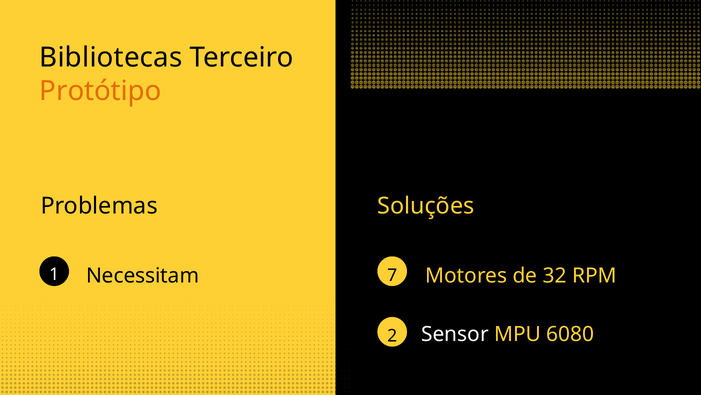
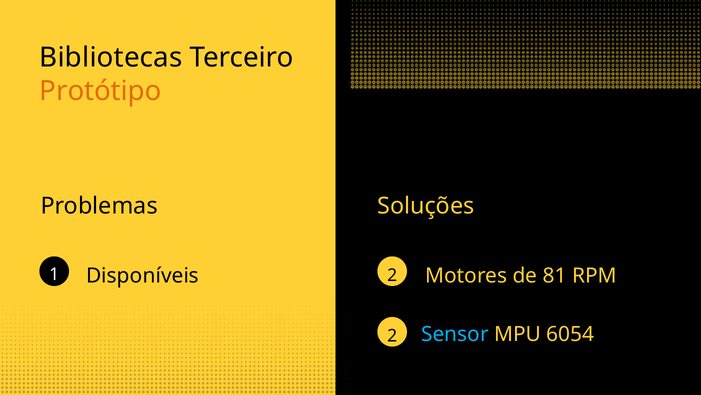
1 7: 7 -> 2 (392, 275)
Necessitam: Necessitam -> Disponíveis (143, 275)
32: 32 -> 81 (555, 275)
Sensor colour: white -> light blue (455, 334)
6080: 6080 -> 6054 (570, 334)
